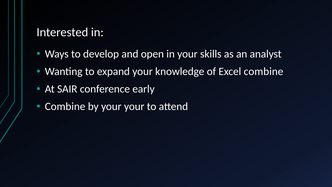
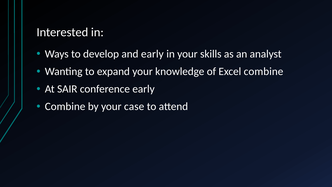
and open: open -> early (152, 54)
your your: your -> case (134, 106)
